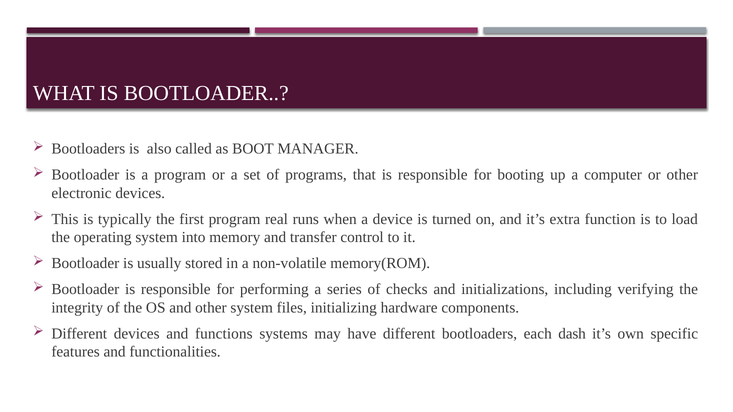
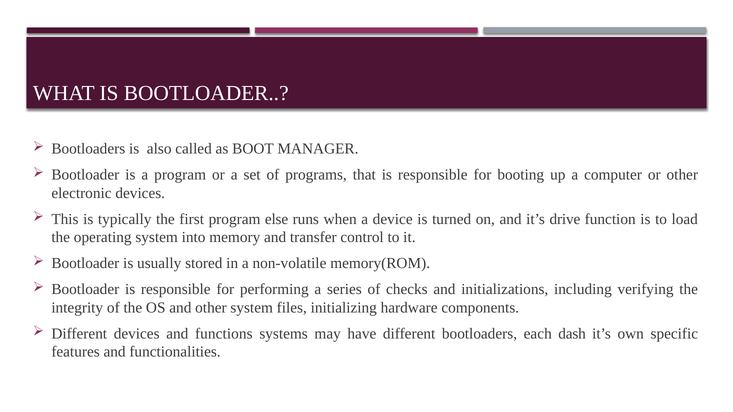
real: real -> else (277, 219)
extra: extra -> drive (565, 219)
